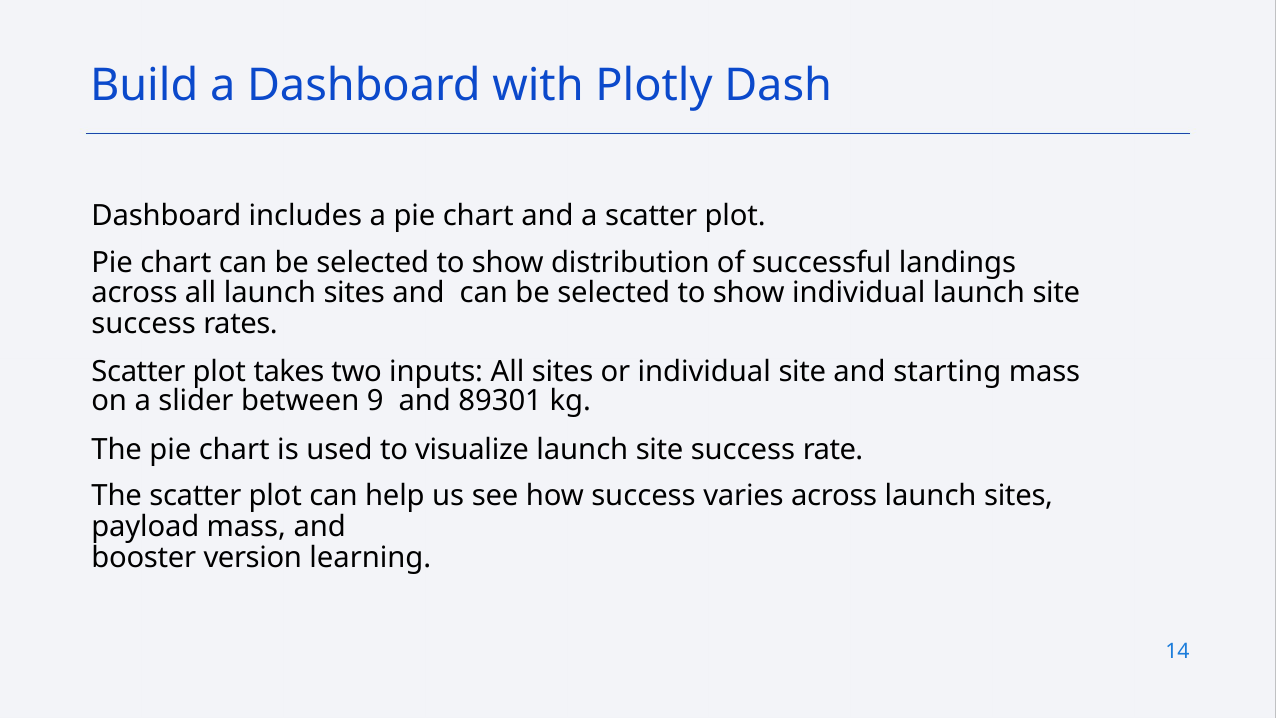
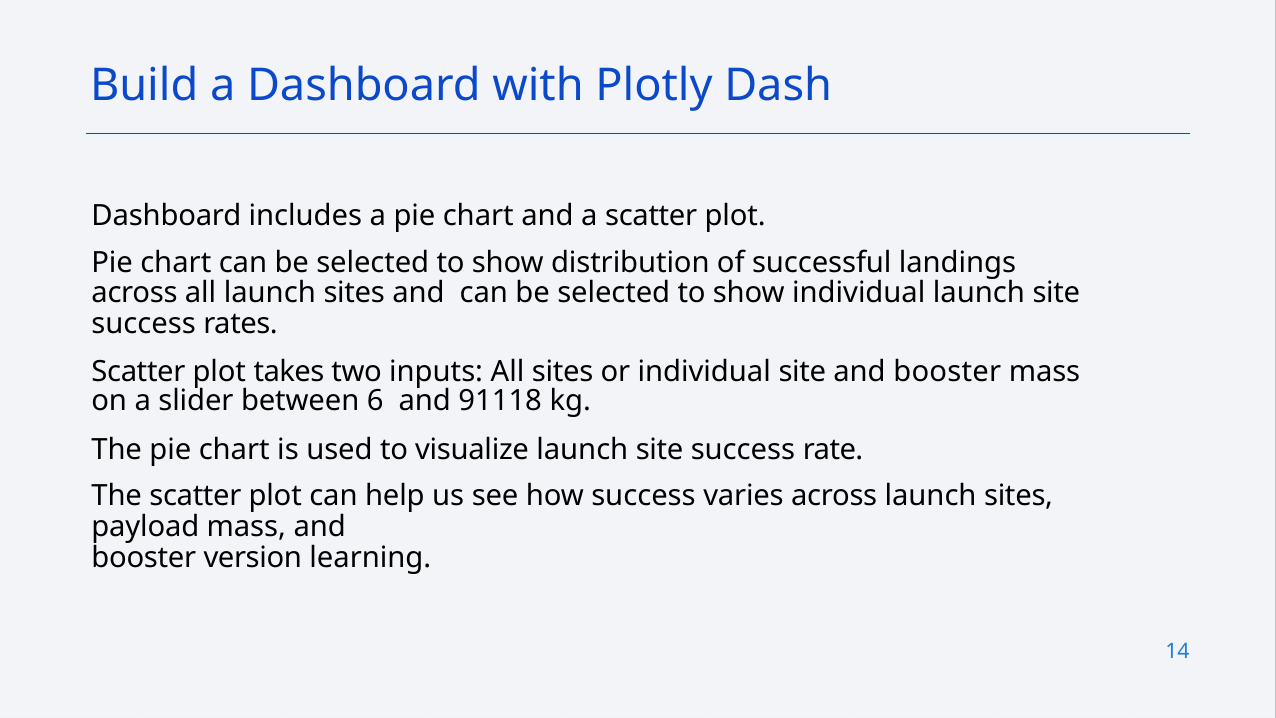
site and starting: starting -> booster (947, 371)
9: 9 -> 6 (375, 401)
89301: 89301 -> 91118 (500, 401)
